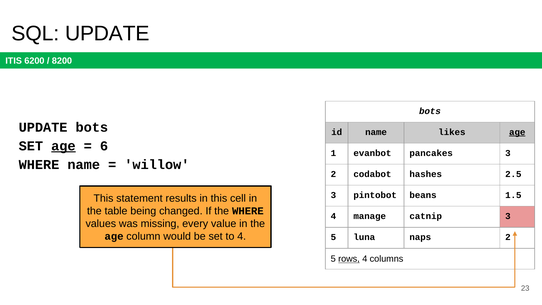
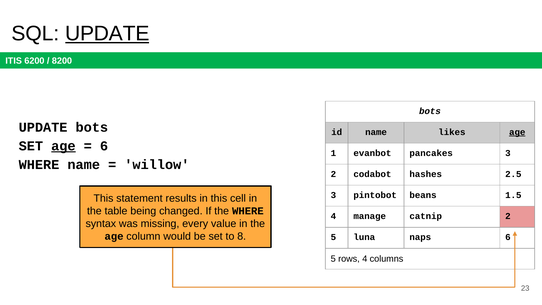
UPDATE underline: none -> present (107, 34)
catnip 3: 3 -> 2 (508, 216)
values: values -> syntax (101, 224)
to 4: 4 -> 8 (242, 236)
naps 2: 2 -> 6 (508, 237)
rows underline: present -> none (349, 259)
